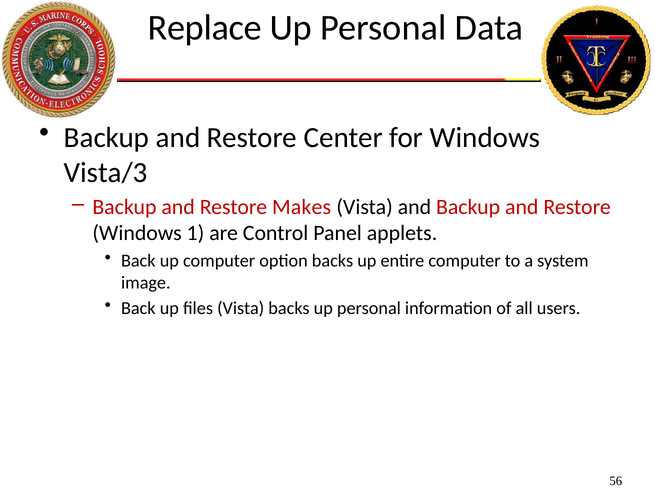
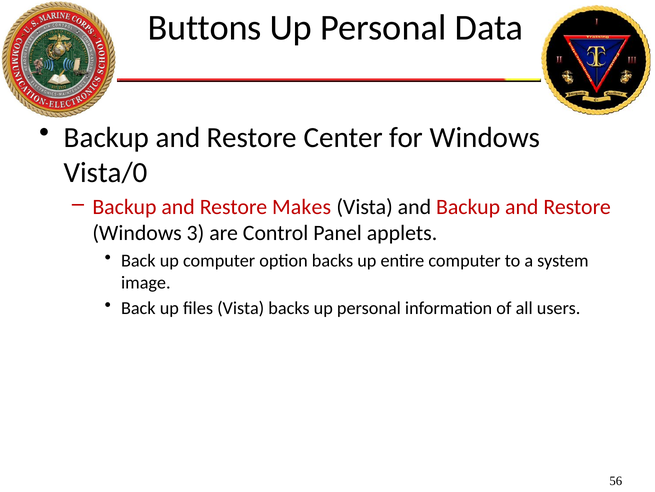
Replace: Replace -> Buttons (205, 28)
Vista/3: Vista/3 -> Vista/0 (106, 172)
1: 1 -> 3 (195, 233)
